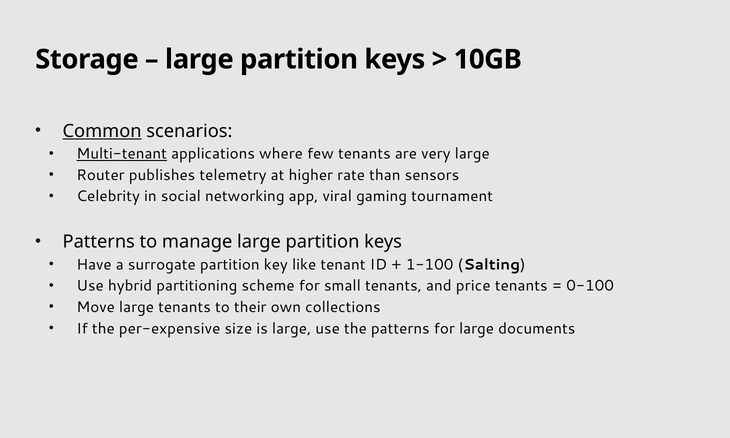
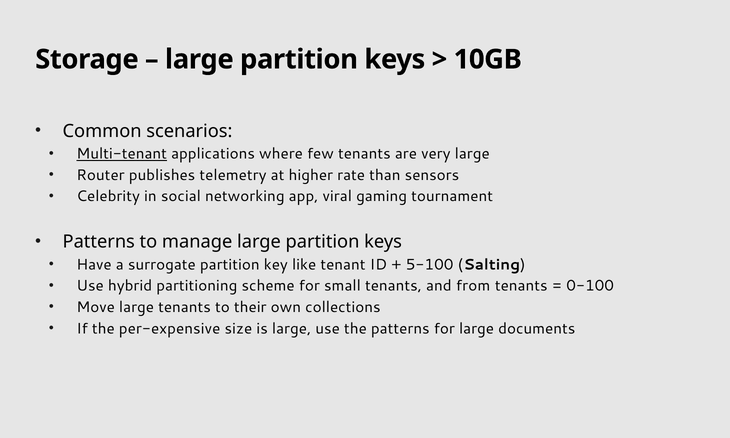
Common underline: present -> none (102, 131)
1-100: 1-100 -> 5-100 (430, 265)
price: price -> from (473, 286)
